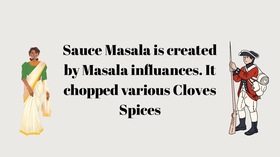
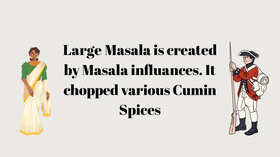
Sauce: Sauce -> Large (82, 51)
Cloves: Cloves -> Cumin (195, 91)
